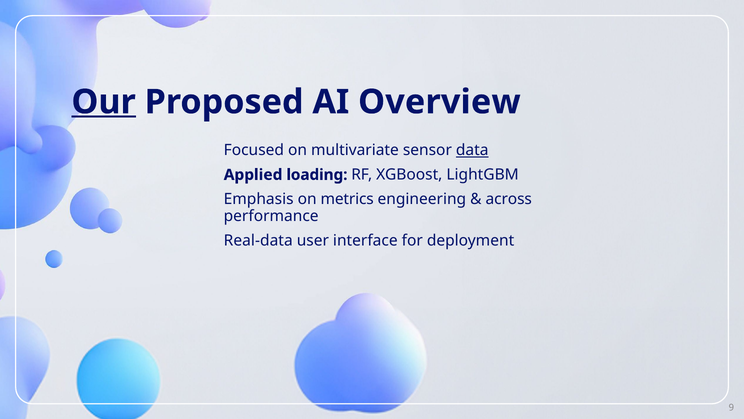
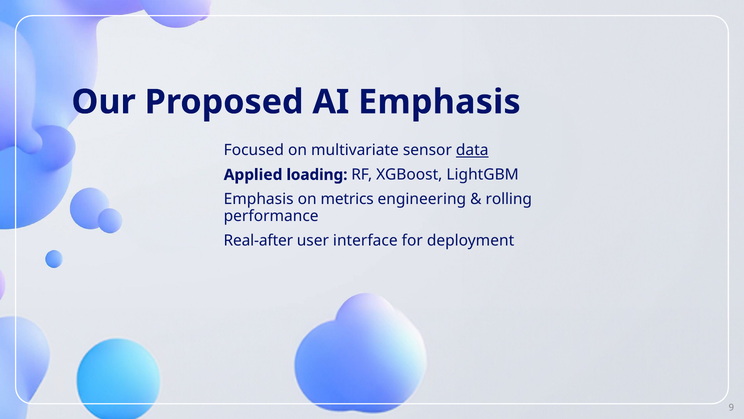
Our underline: present -> none (104, 102)
AI Overview: Overview -> Emphasis (439, 102)
across: across -> rolling (509, 199)
Real-data: Real-data -> Real-after (258, 240)
